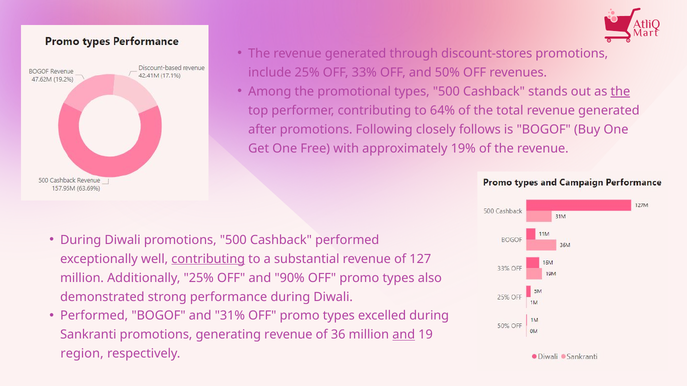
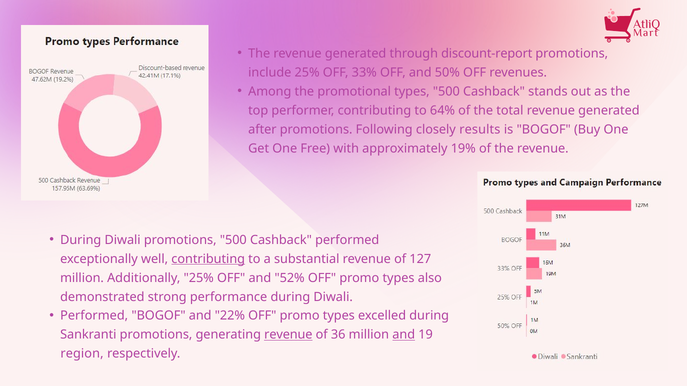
discount-stores: discount-stores -> discount-report (487, 54)
the underline: present -> none (620, 92)
follows: follows -> results (480, 130)
90%: 90% -> 52% (290, 278)
31%: 31% -> 22% (230, 316)
revenue underline: none -> present (288, 335)
